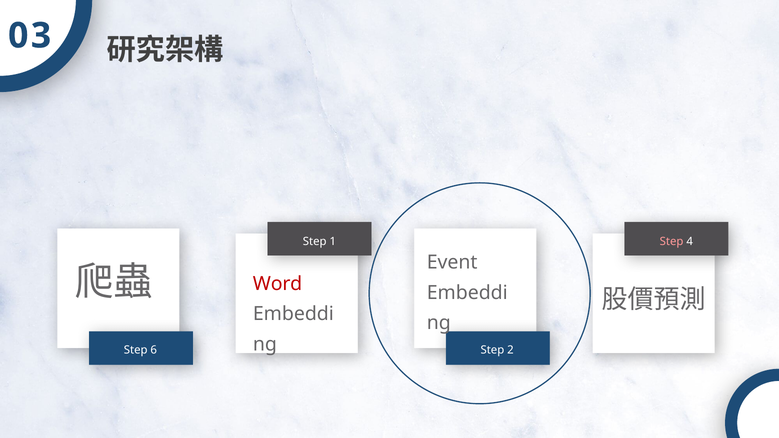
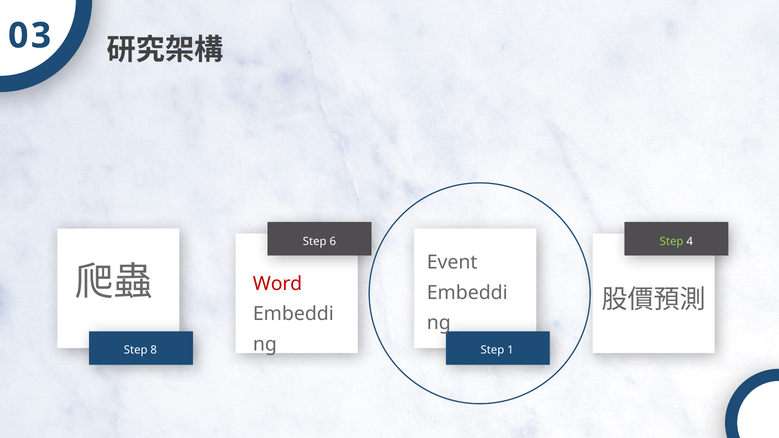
1: 1 -> 6 (333, 242)
Step colour: pink -> light green (672, 242)
6: 6 -> 8 (154, 350)
2: 2 -> 1 (510, 350)
